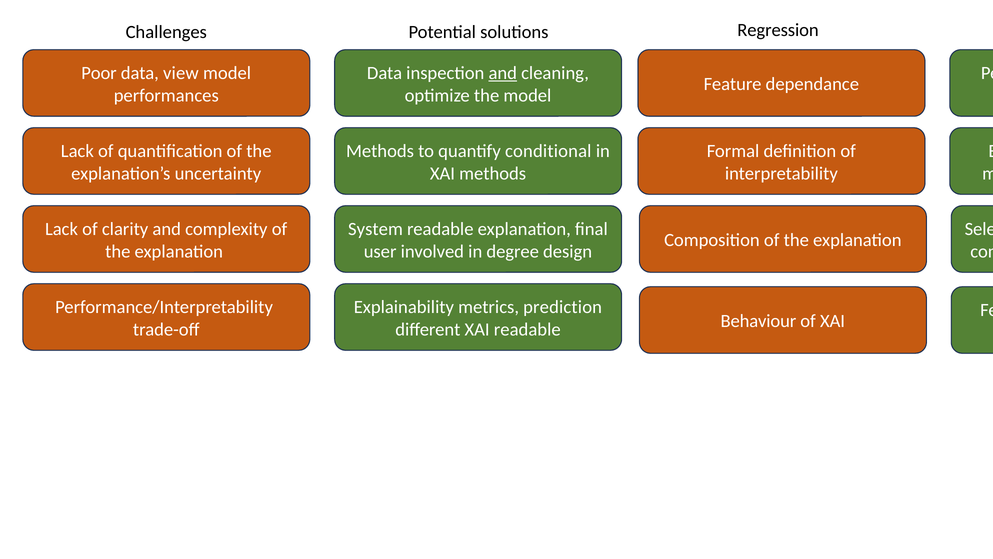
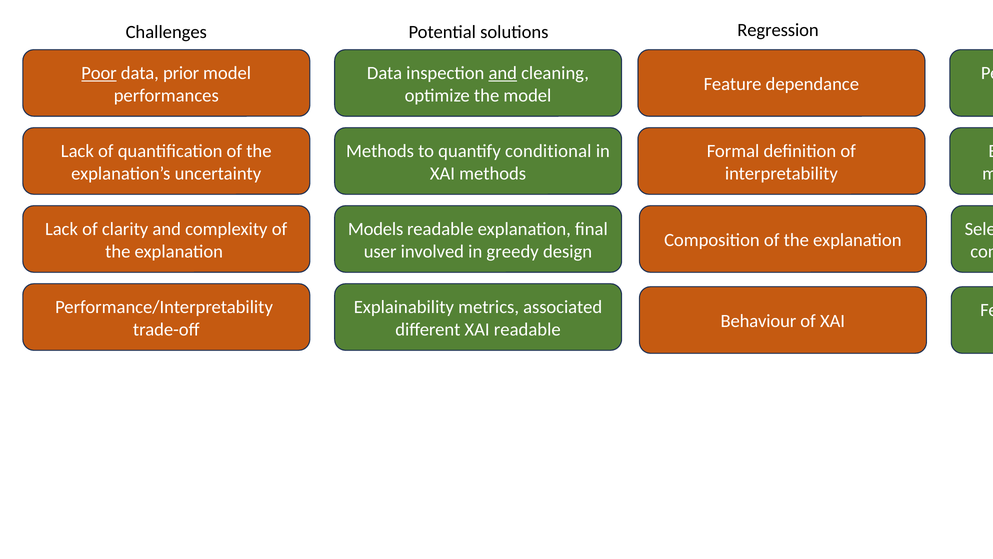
Poor underline: none -> present (99, 73)
view: view -> prior (181, 73)
System: System -> Models (376, 229)
degree: degree -> greedy (513, 251)
prediction: prediction -> associated (563, 307)
